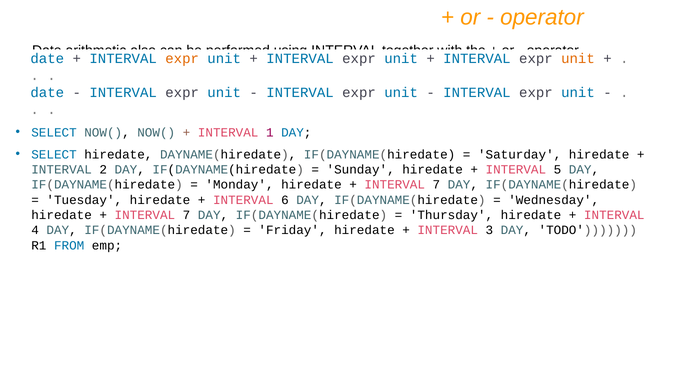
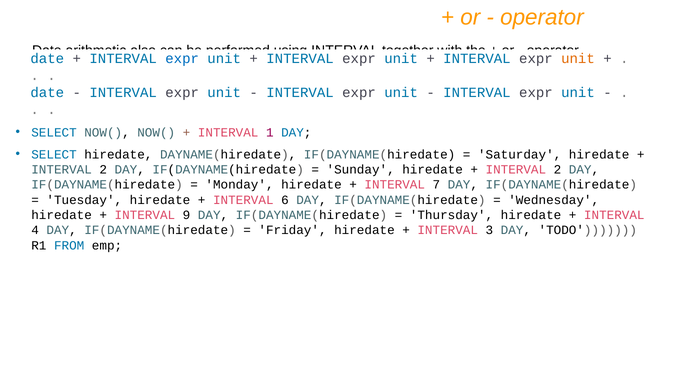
expr colour: orange -> blue (182, 59)
5: 5 -> 2 (557, 169)
7: 7 -> 9 (187, 215)
